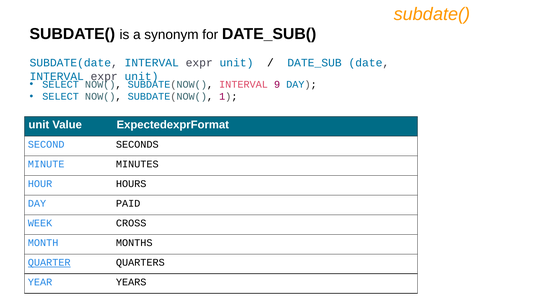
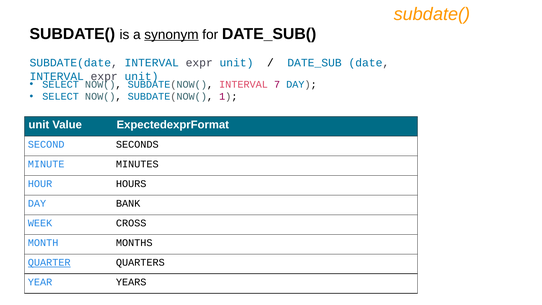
synonym underline: none -> present (171, 35)
9: 9 -> 7 (277, 84)
PAID: PAID -> BANK (128, 203)
